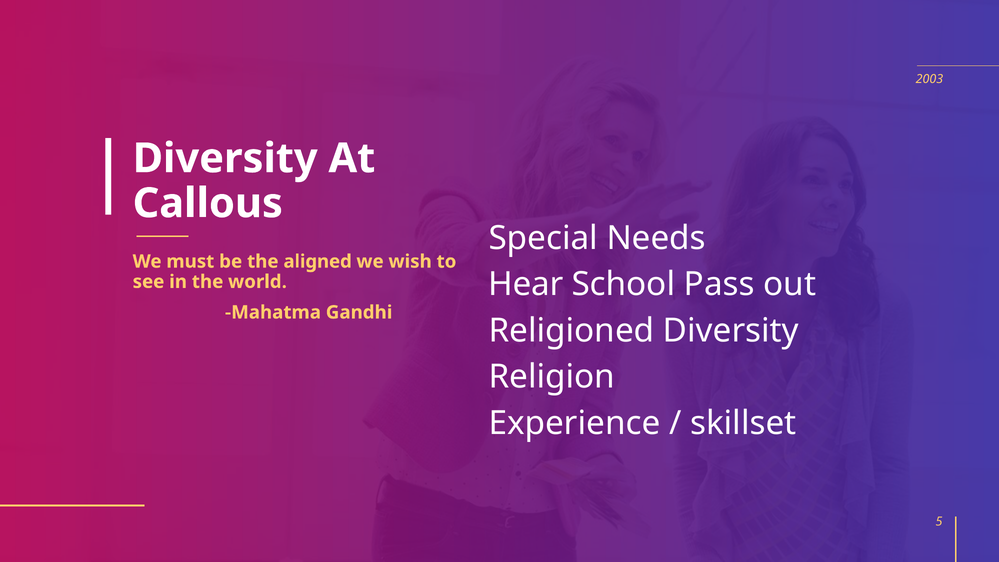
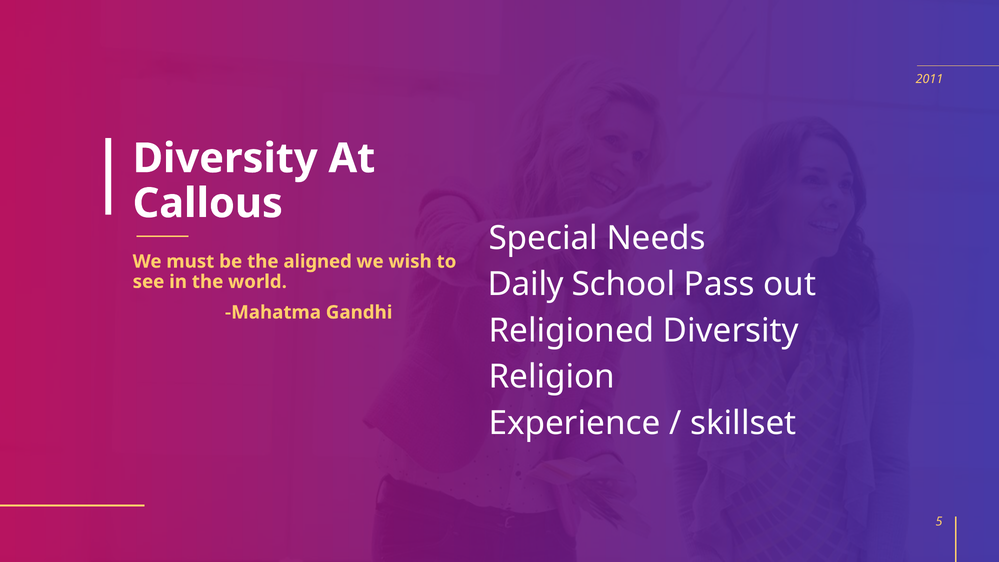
2003: 2003 -> 2011 (929, 79)
Hear: Hear -> Daily (526, 284)
